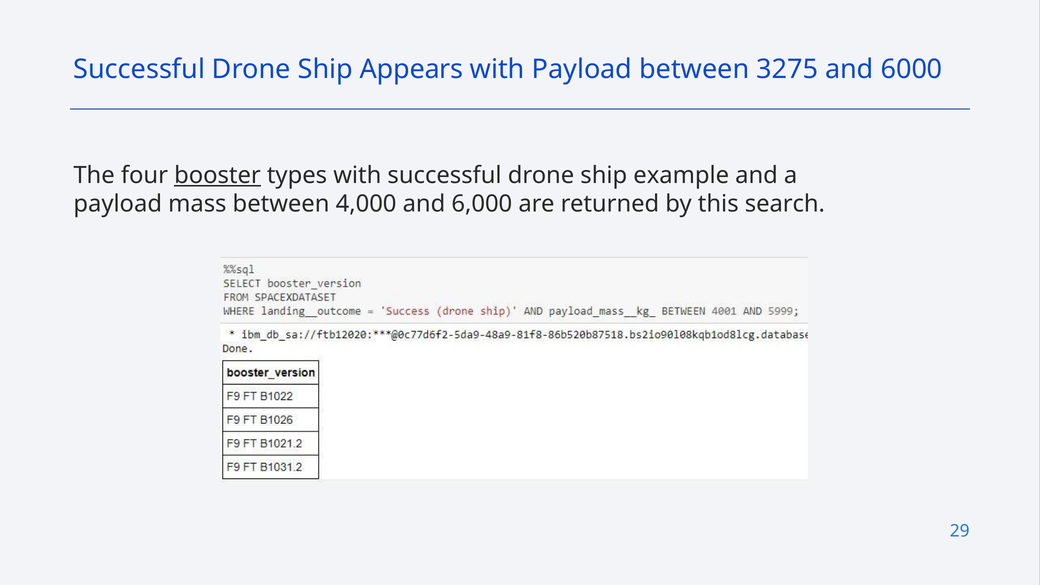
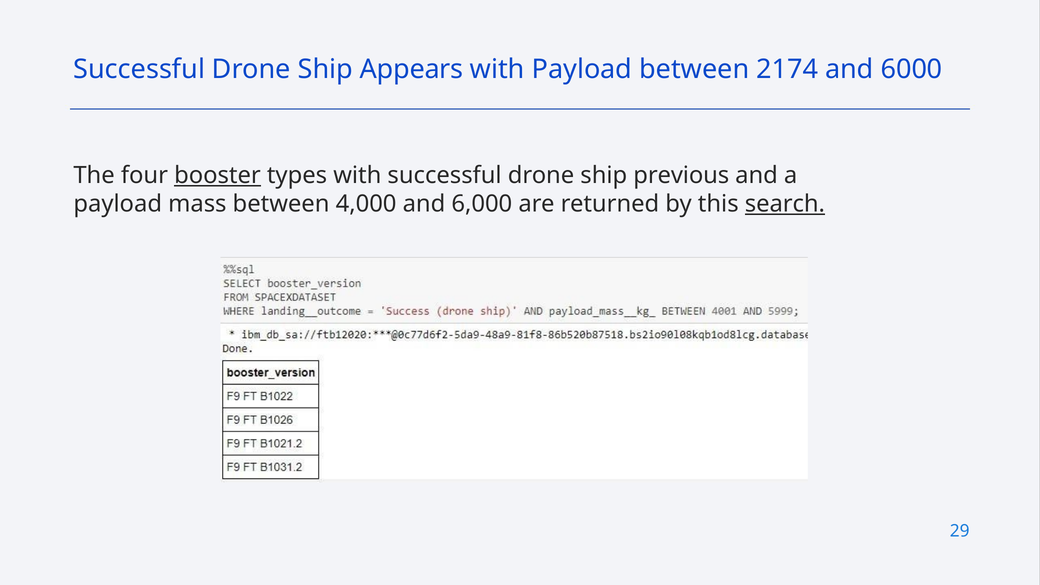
3275: 3275 -> 2174 (787, 69)
example: example -> previous (681, 176)
search underline: none -> present (785, 204)
